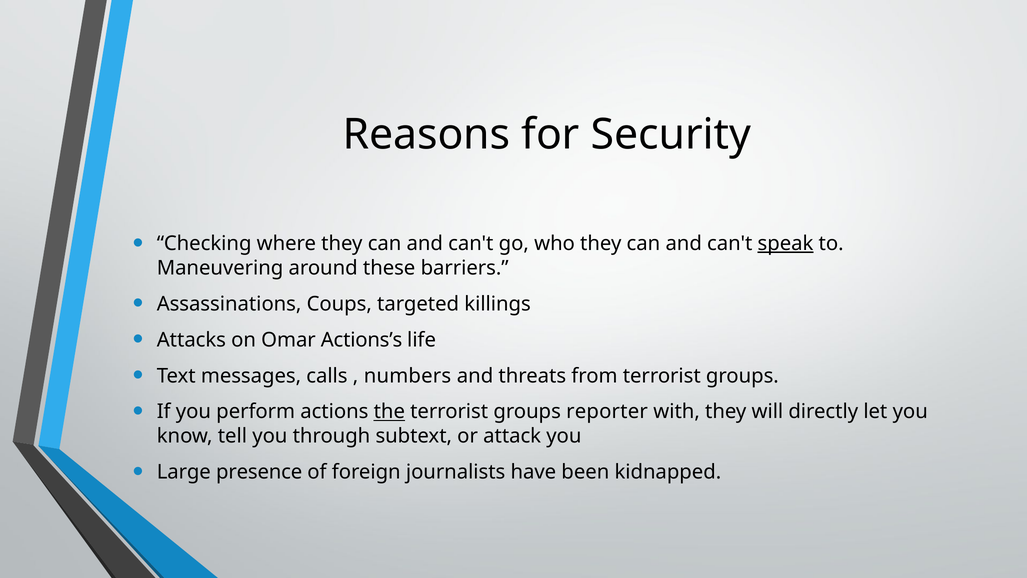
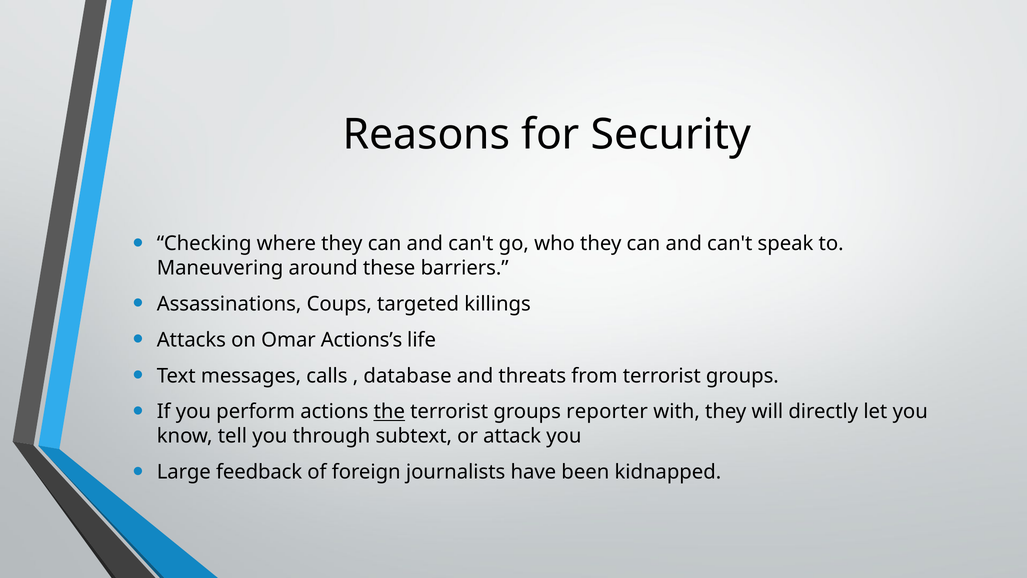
speak underline: present -> none (786, 243)
numbers: numbers -> database (408, 376)
presence: presence -> feedback (259, 472)
